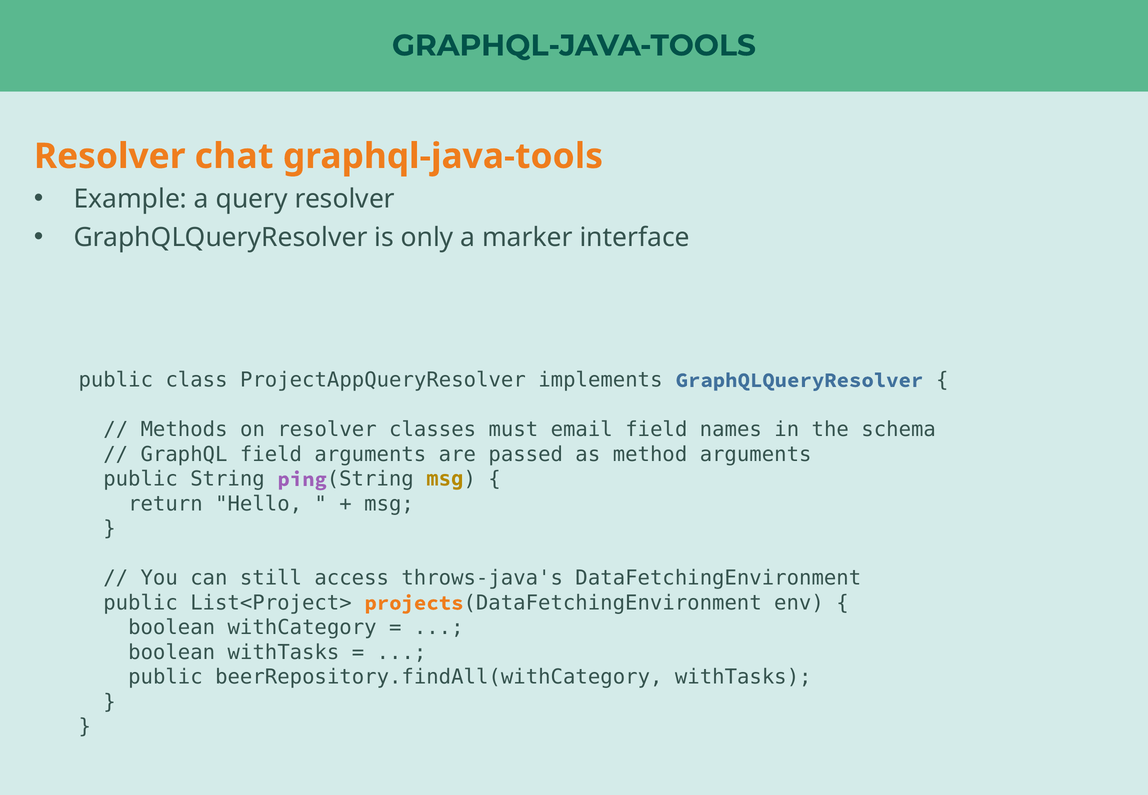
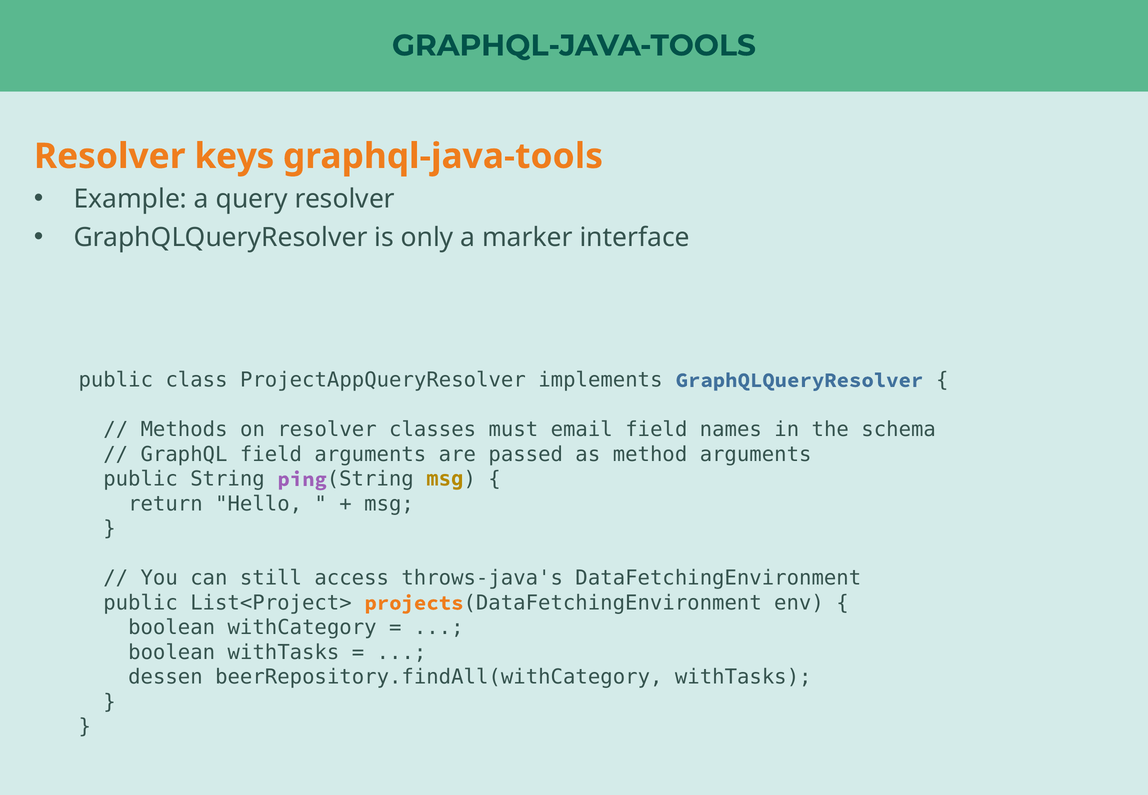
chat: chat -> keys (234, 156)
public: public -> dessen (165, 677)
